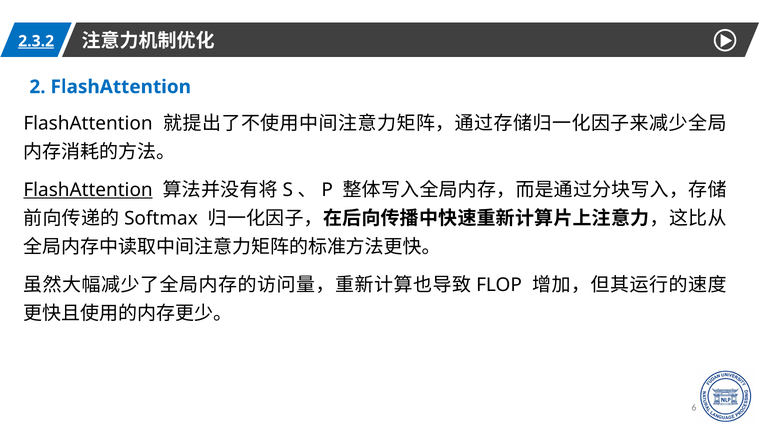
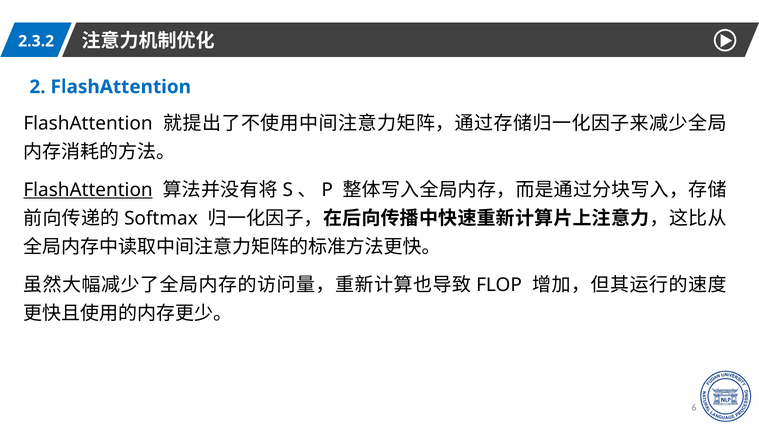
2.3.2 underline: present -> none (36, 41)
